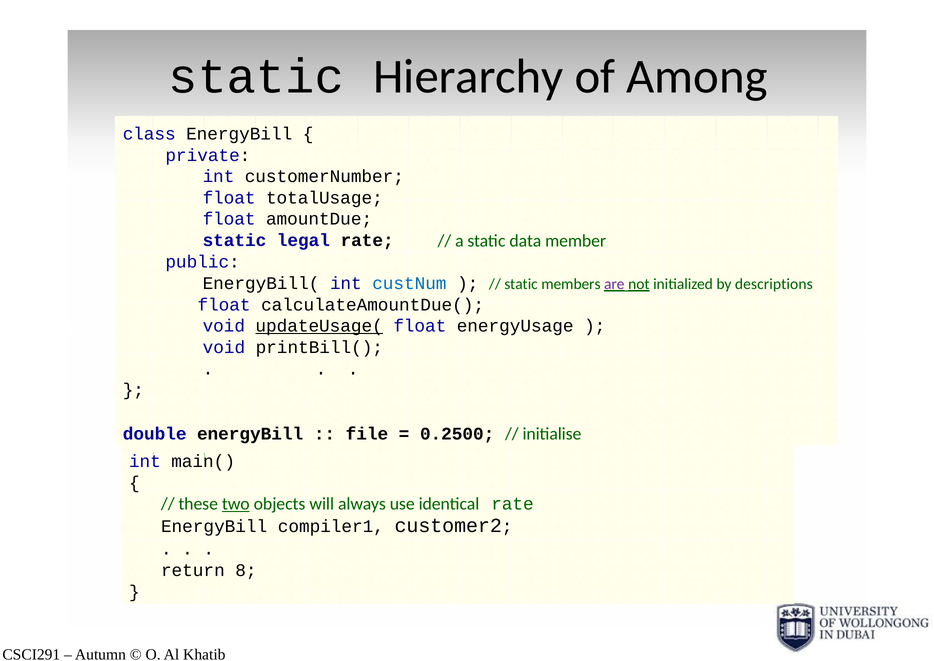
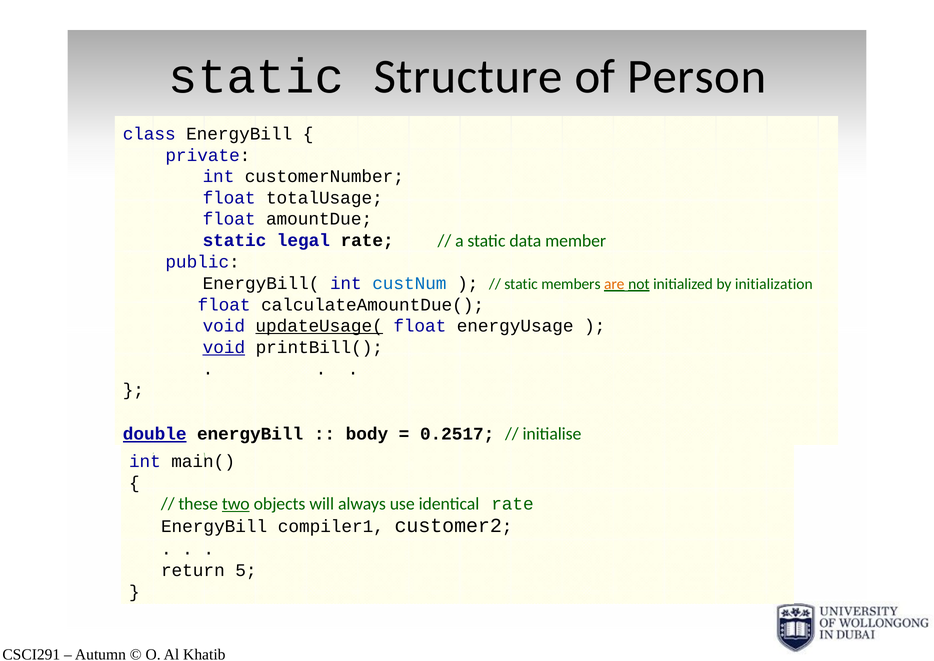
Hierarchy: Hierarchy -> Structure (468, 77)
Among: Among -> Person (697, 77)
are colour: purple -> orange (614, 284)
descriptions: descriptions -> initialization (774, 284)
void underline: none -> present (224, 347)
double underline: none -> present (155, 434)
file: file -> body (367, 434)
0.2500: 0.2500 -> 0.2517 (457, 434)
8: 8 -> 5 (246, 570)
